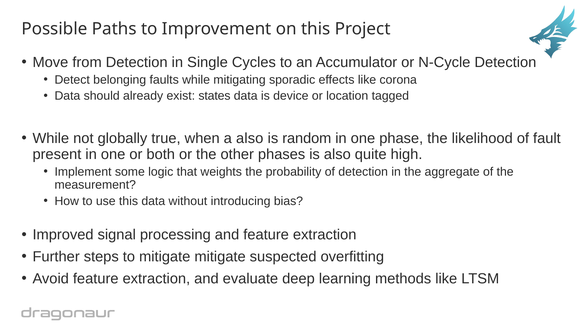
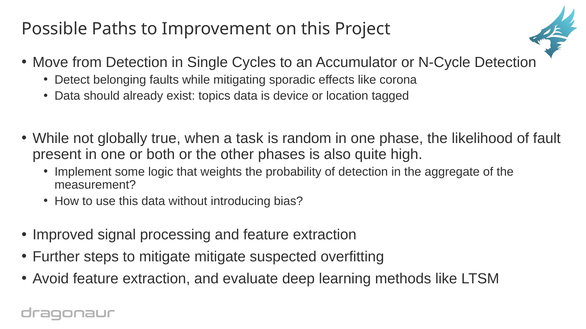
states: states -> topics (214, 96)
a also: also -> task (250, 139)
